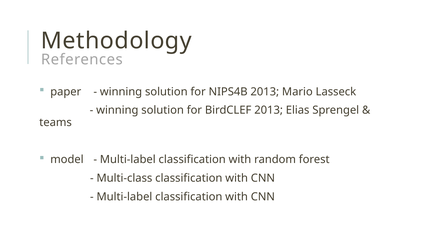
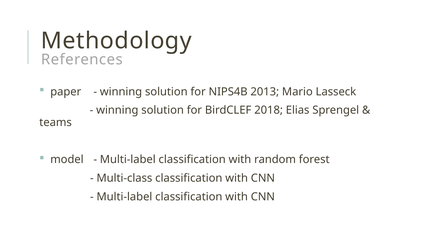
BirdCLEF 2013: 2013 -> 2018 (269, 110)
